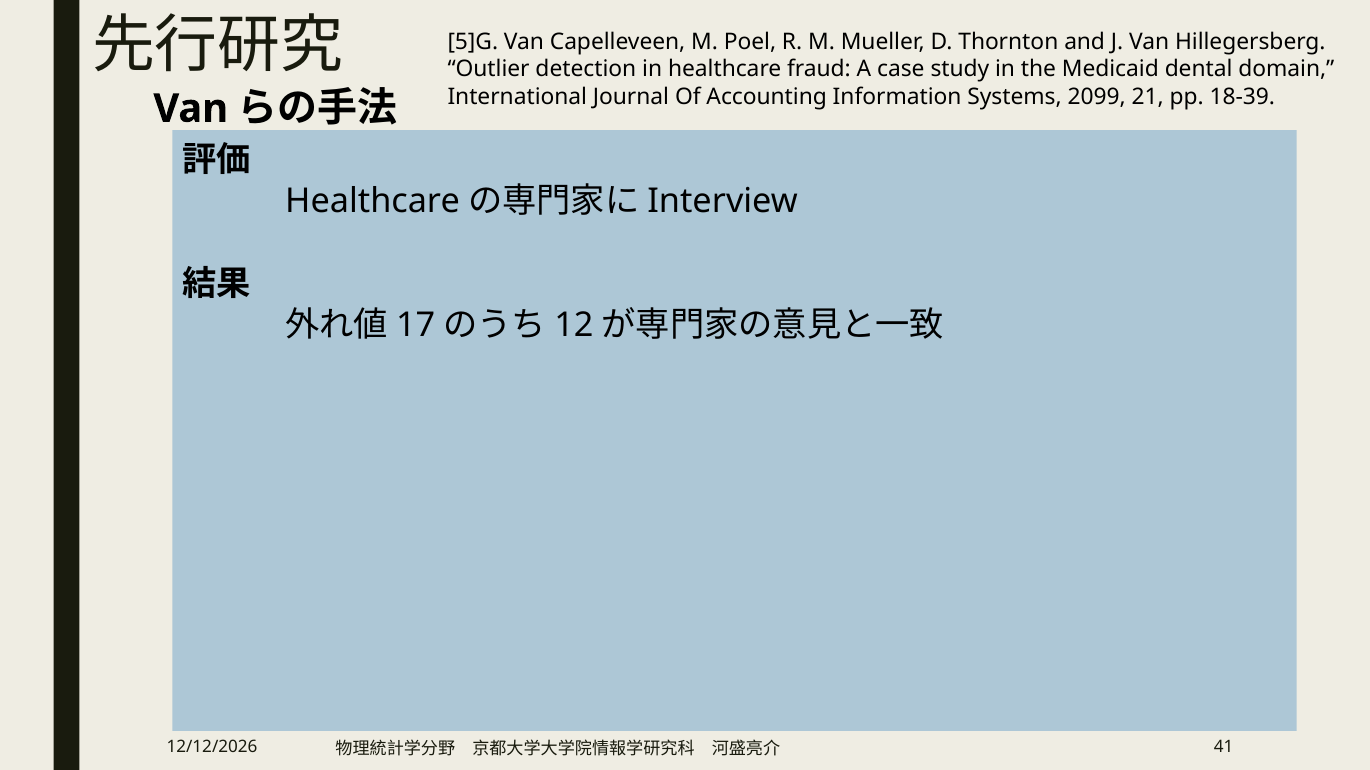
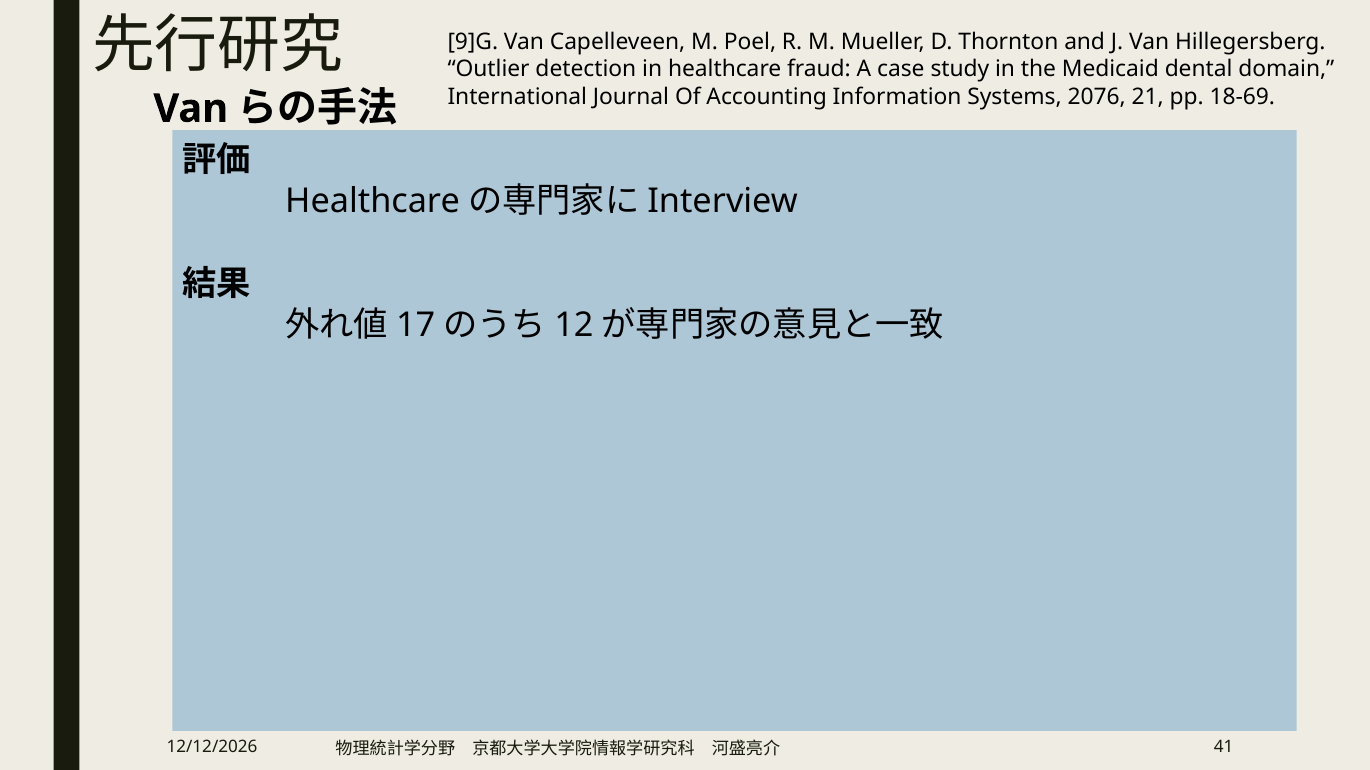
5]G: 5]G -> 9]G (473, 42)
2099: 2099 -> 2076 (1097, 97)
18-39: 18-39 -> 18-69 (1242, 97)
